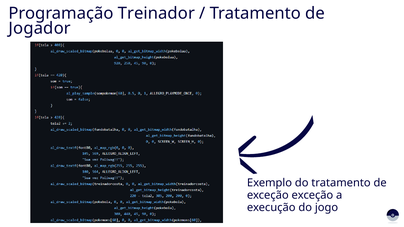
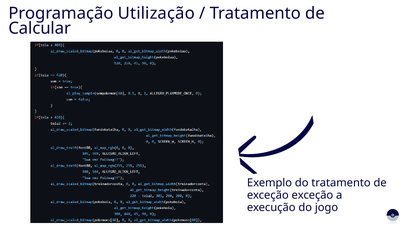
Treinador: Treinador -> Utilização (156, 13)
Jogador: Jogador -> Calcular (40, 28)
